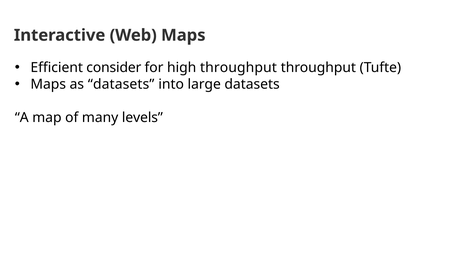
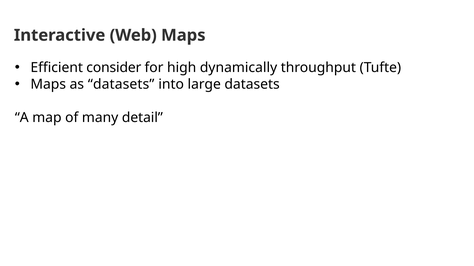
high throughput: throughput -> dynamically (239, 68)
levels: levels -> detail (142, 118)
